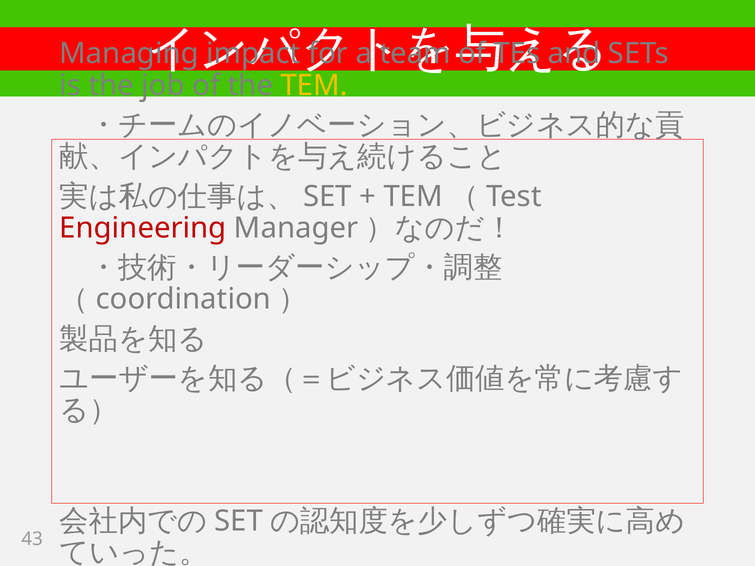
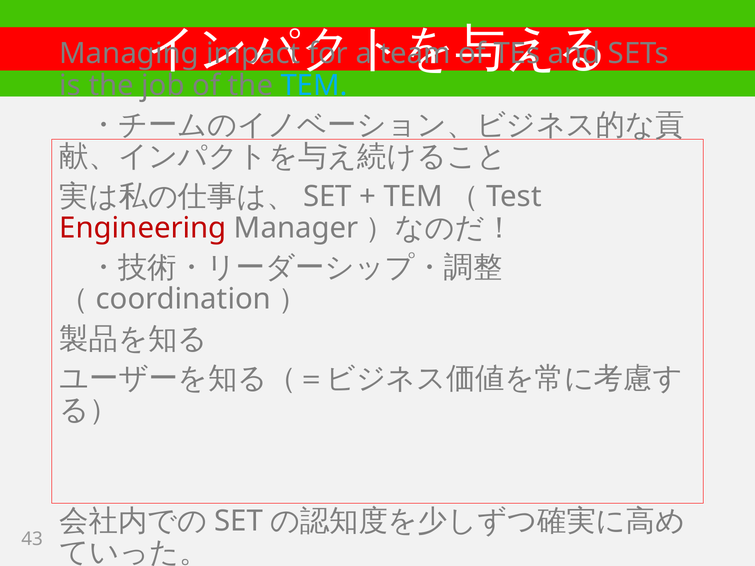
TEM colour: yellow -> light blue (314, 86)
